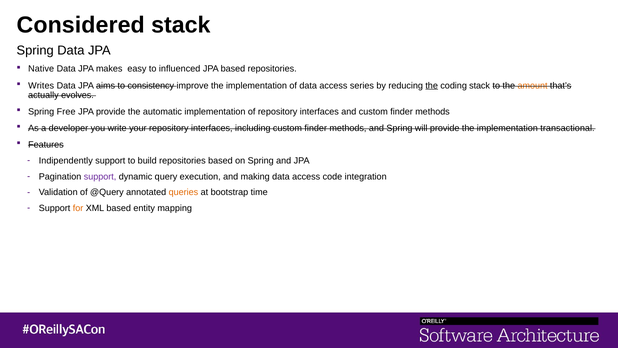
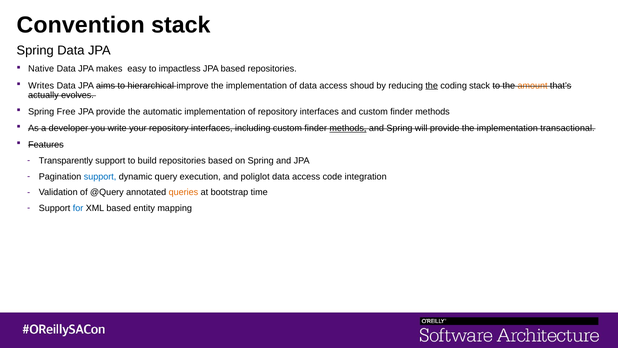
Considered: Considered -> Convention (81, 25)
influenced: influenced -> impactless (180, 69)
consistency: consistency -> hierarchical (151, 85)
series: series -> shoud (362, 85)
methods underline: none -> present (348, 128)
Indipendently: Indipendently -> Transparently (66, 161)
support colour: purple -> blue (100, 176)
making: making -> poliglot (255, 176)
for colour: orange -> blue (78, 208)
